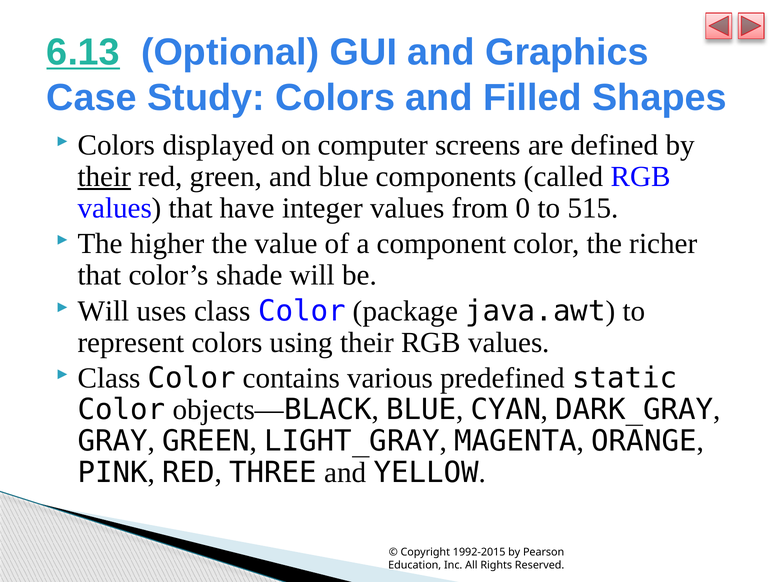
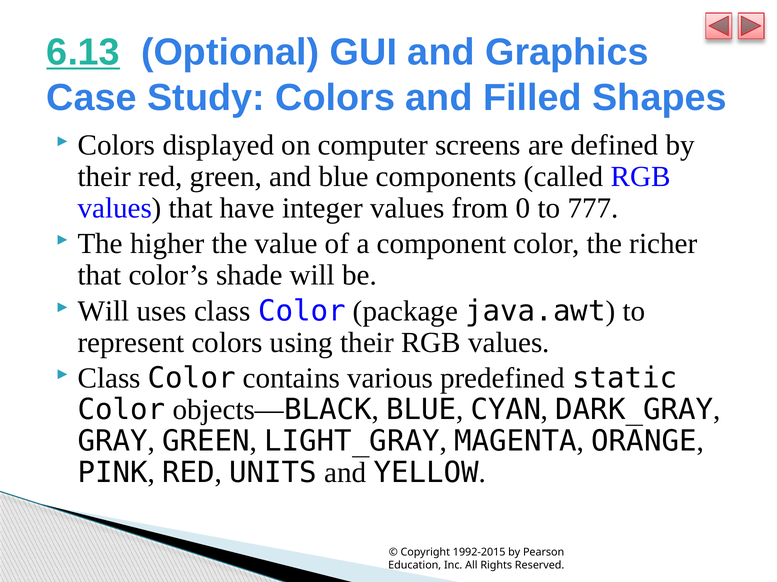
their underline: present -> none (104, 177)
515: 515 -> 777 (593, 208)
THREE: THREE -> UNITS (273, 473)
